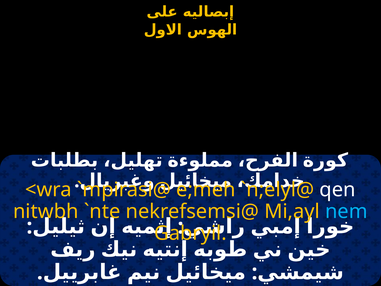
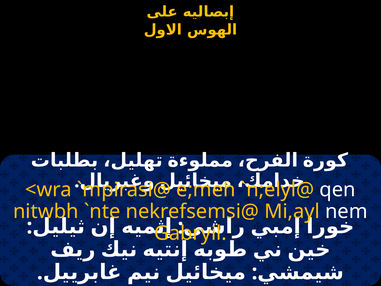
nem colour: light blue -> white (346, 211)
